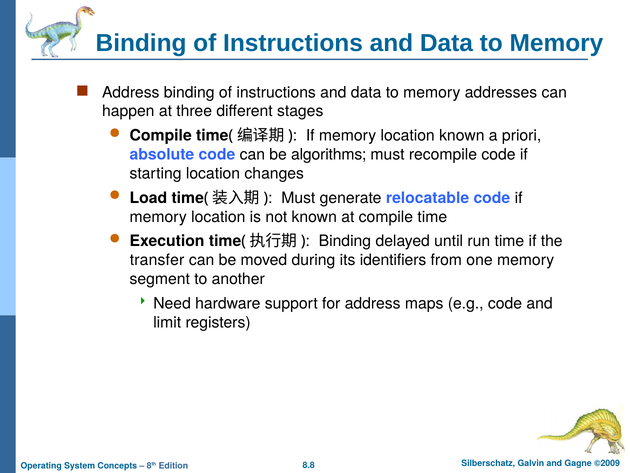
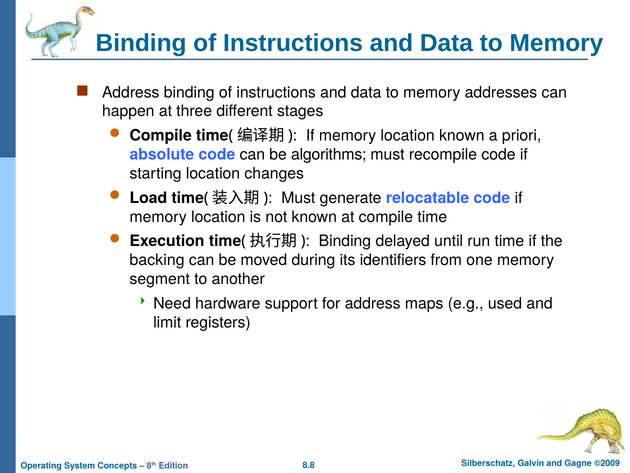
transfer: transfer -> backing (157, 260)
e.g code: code -> used (505, 303)
